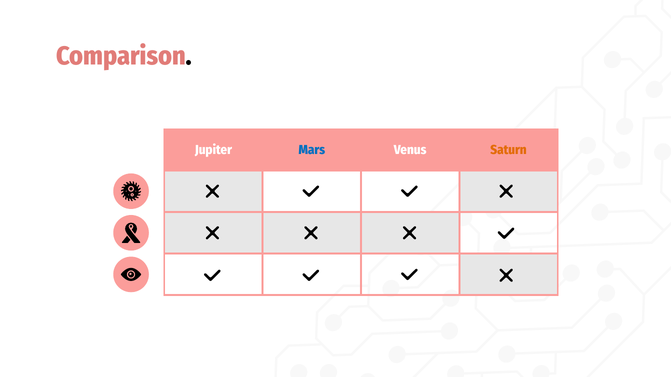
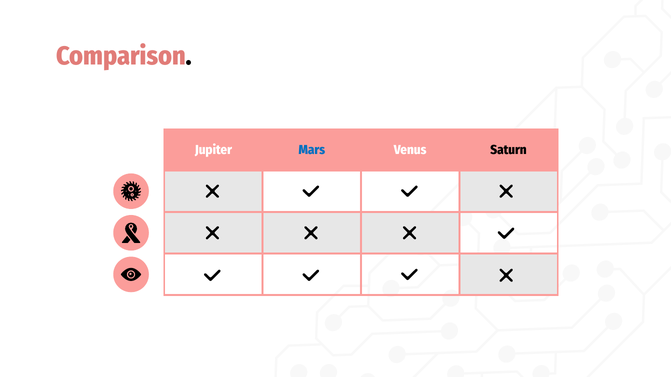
Saturn colour: orange -> black (508, 150)
